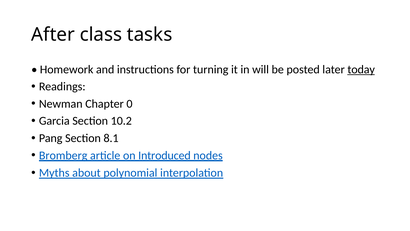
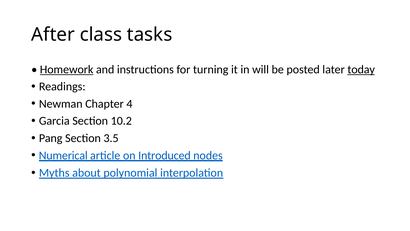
Homework underline: none -> present (67, 69)
0: 0 -> 4 (130, 104)
8.1: 8.1 -> 3.5 (111, 138)
Bromberg: Bromberg -> Numerical (63, 155)
